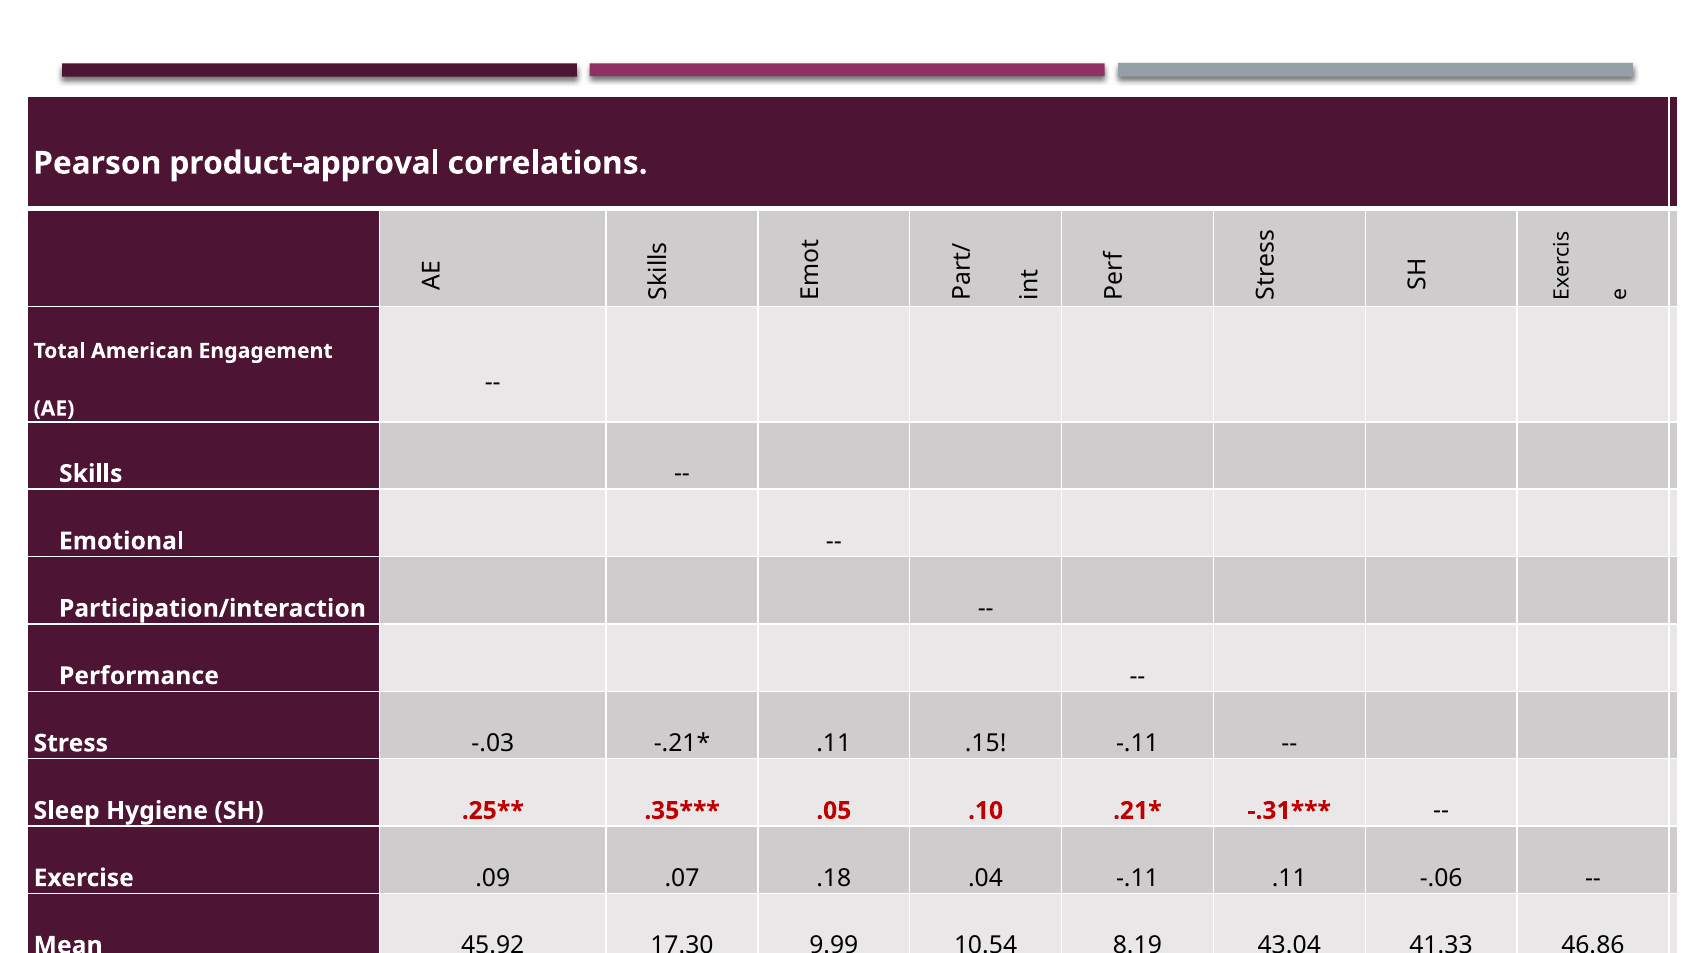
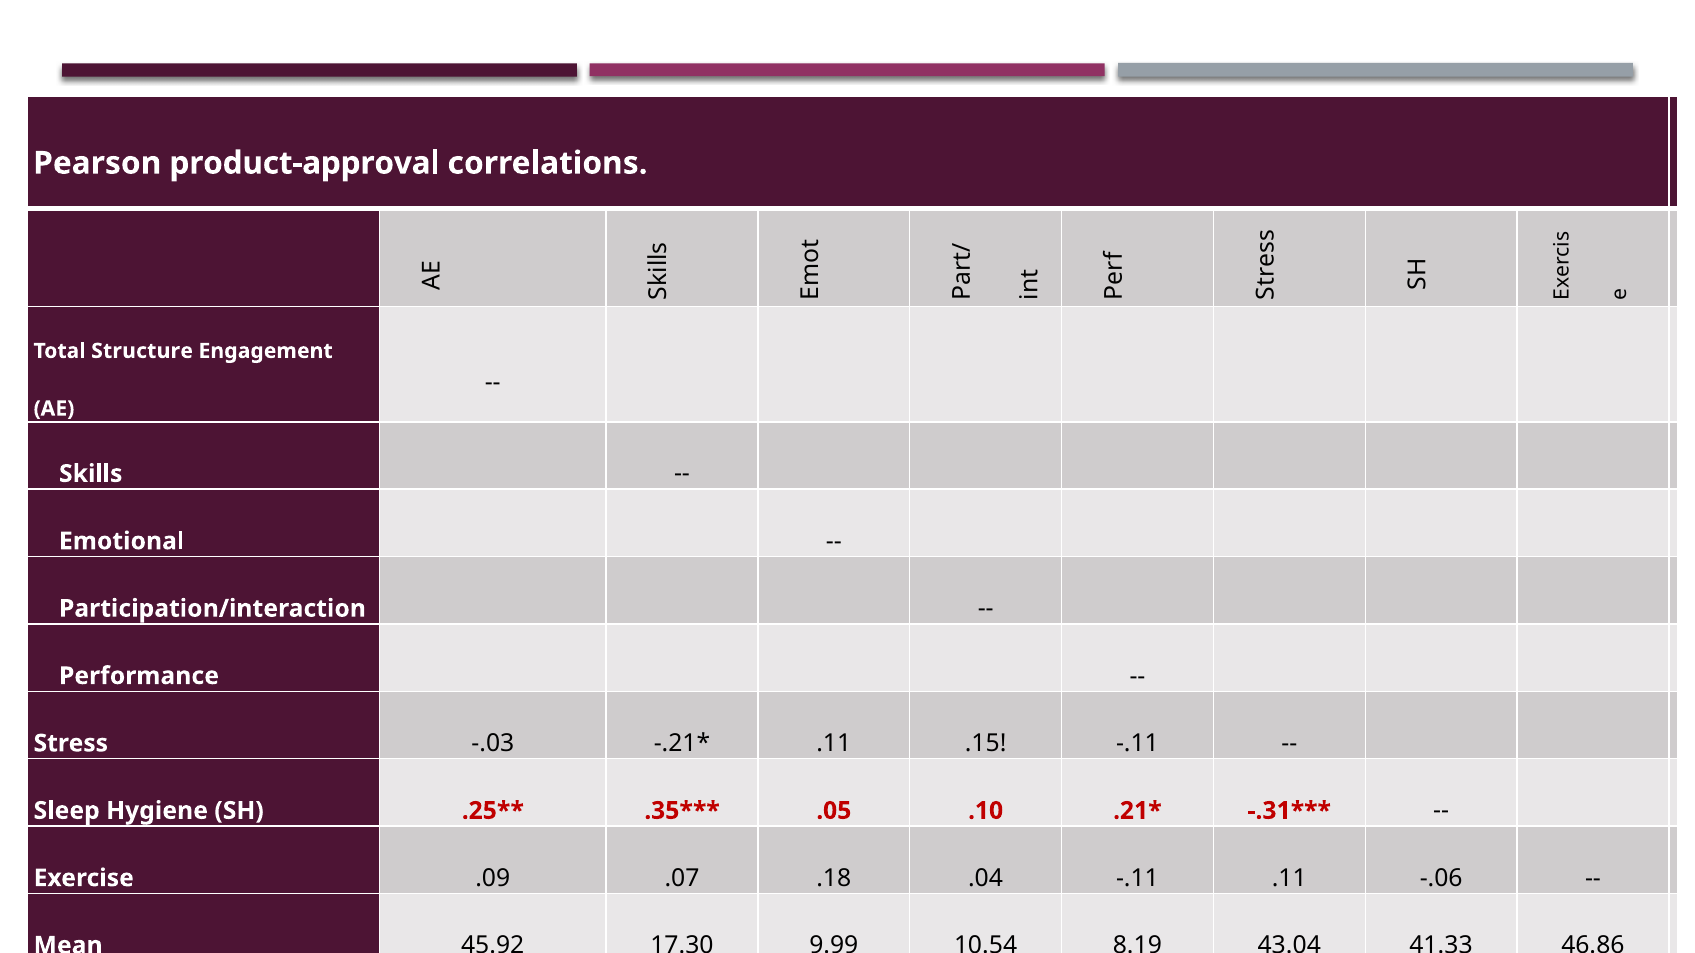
American: American -> Structure (142, 351)
